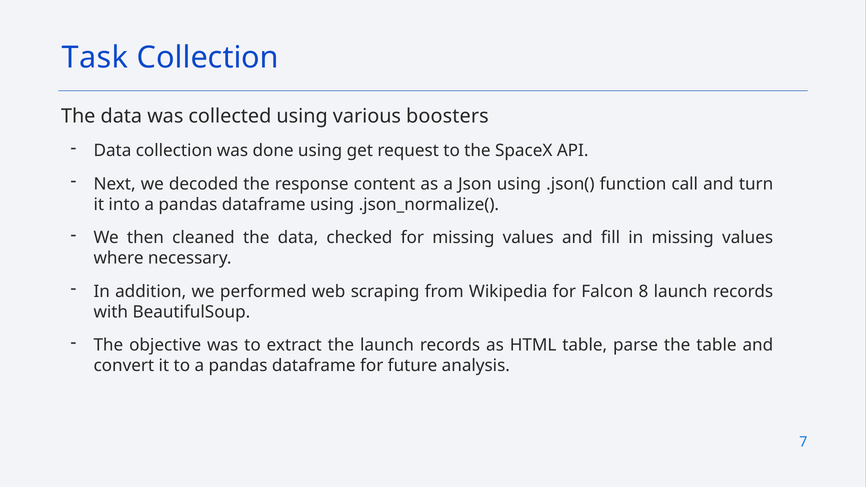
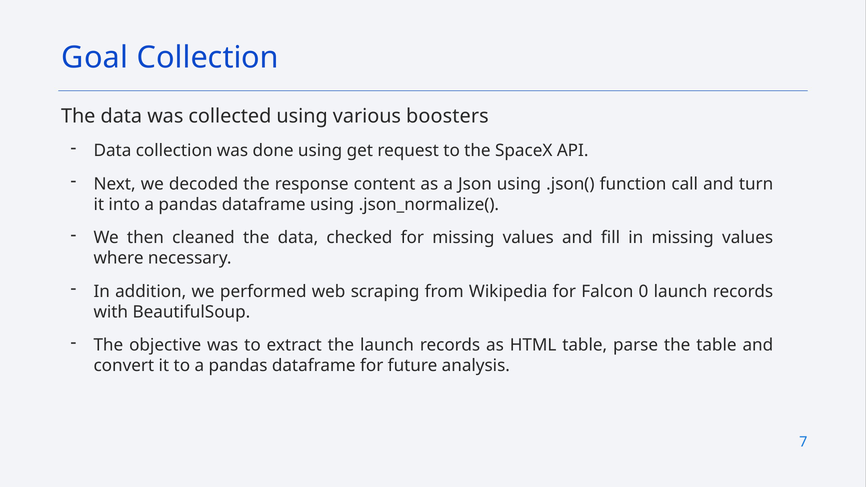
Task: Task -> Goal (95, 58)
8: 8 -> 0 (643, 291)
